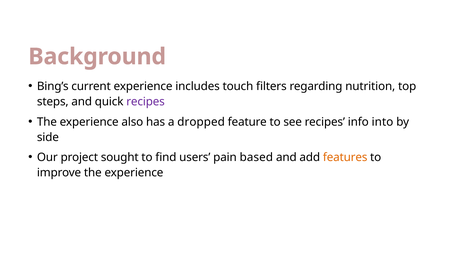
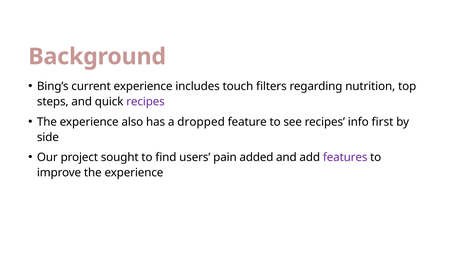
into: into -> first (382, 122)
based: based -> added (256, 157)
features colour: orange -> purple (345, 157)
